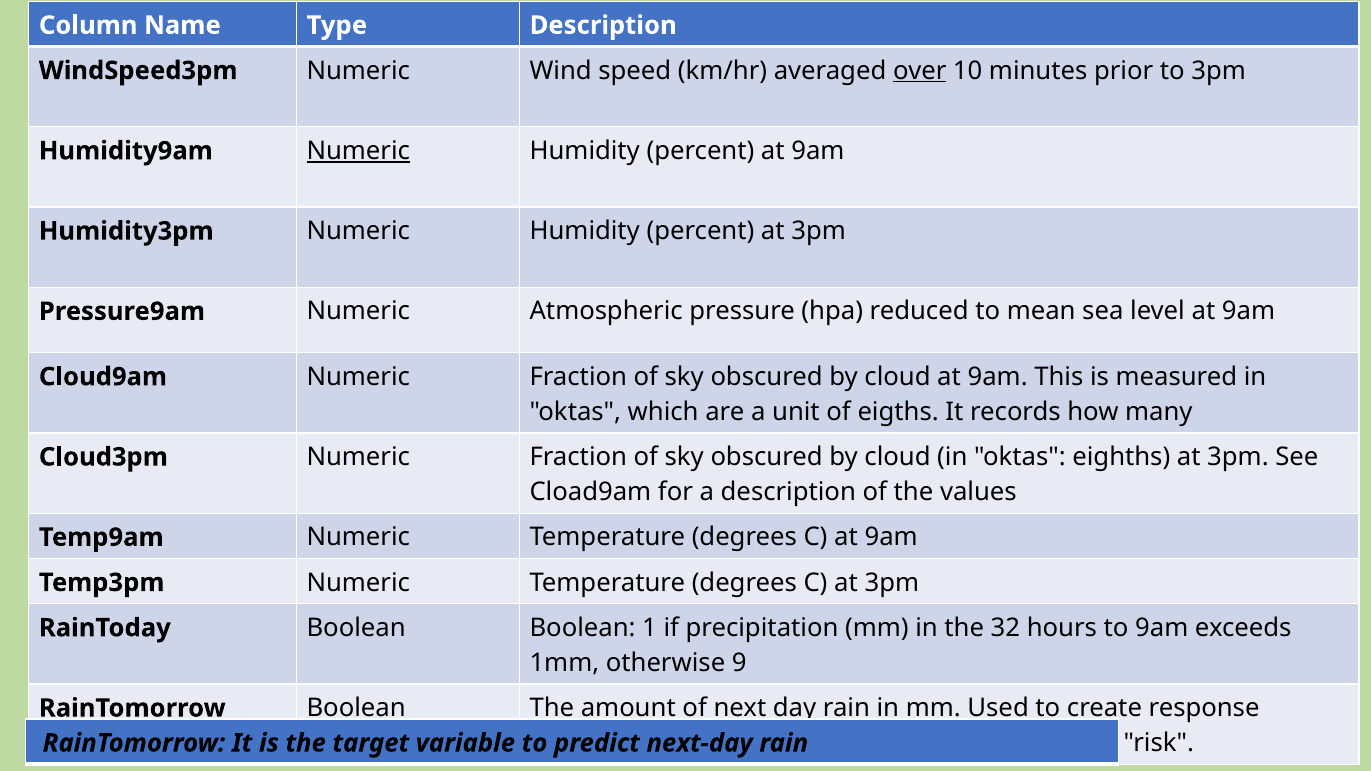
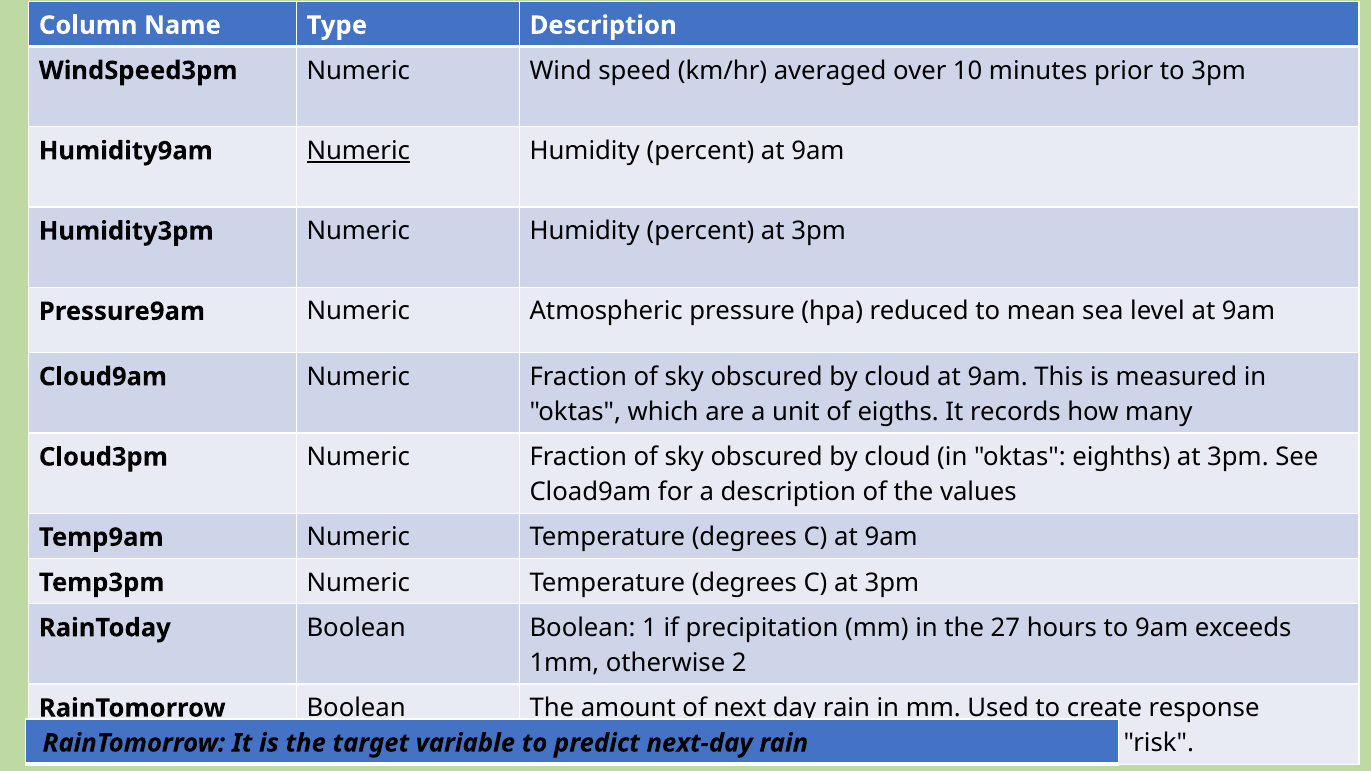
over underline: present -> none (920, 71)
32: 32 -> 27 (1005, 628)
9: 9 -> 2 (739, 663)
